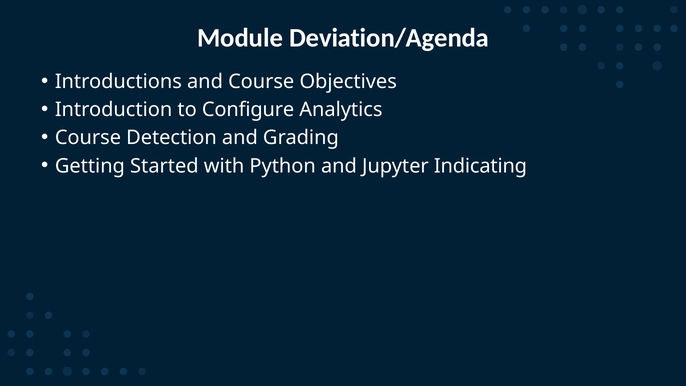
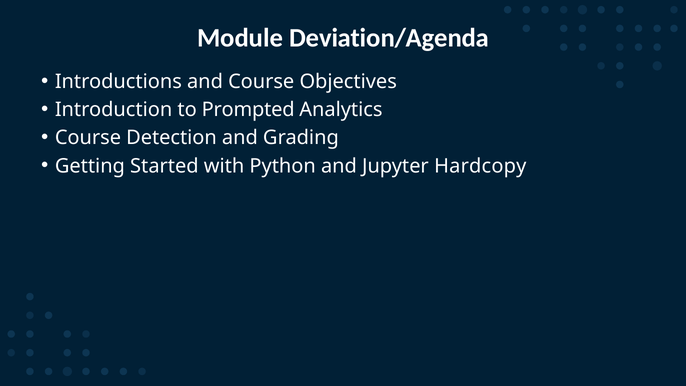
Configure: Configure -> Prompted (248, 110)
Indicating: Indicating -> Hardcopy (480, 166)
